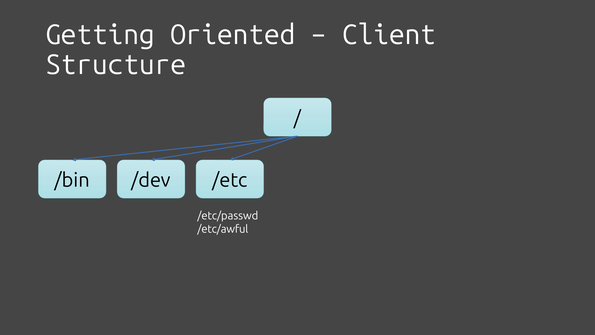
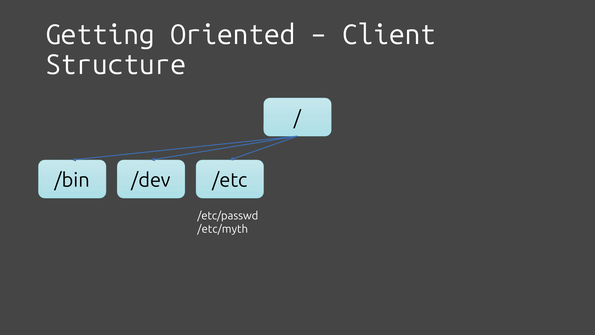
/etc/awful: /etc/awful -> /etc/myth (223, 229)
